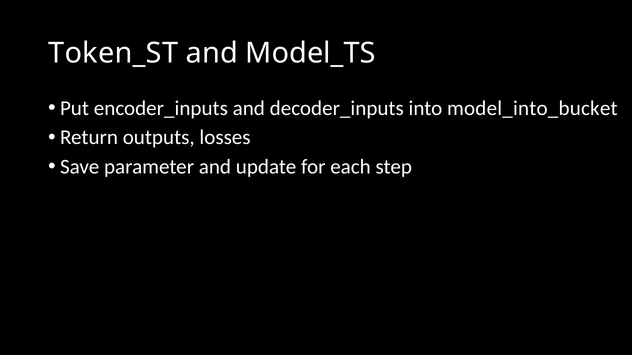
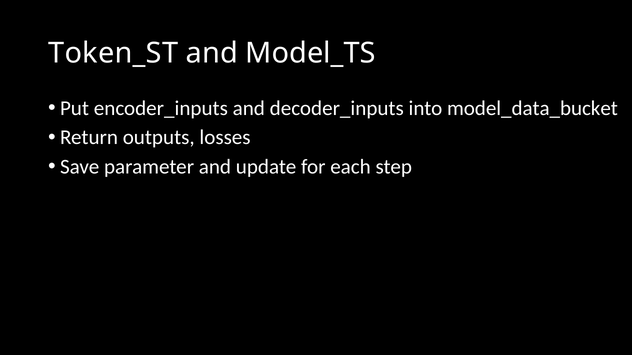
model_into_bucket: model_into_bucket -> model_data_bucket (532, 108)
